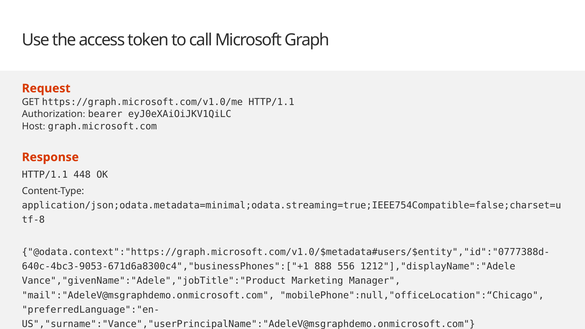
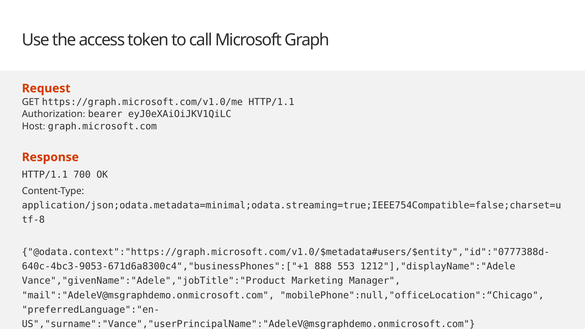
448: 448 -> 700 (82, 175)
556: 556 -> 553 (346, 267)
